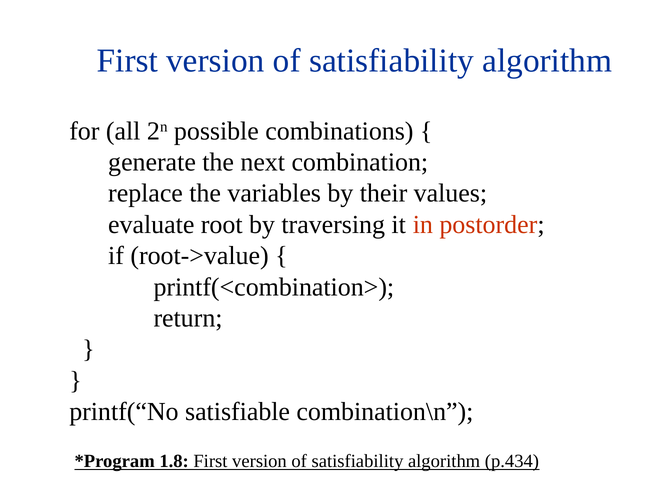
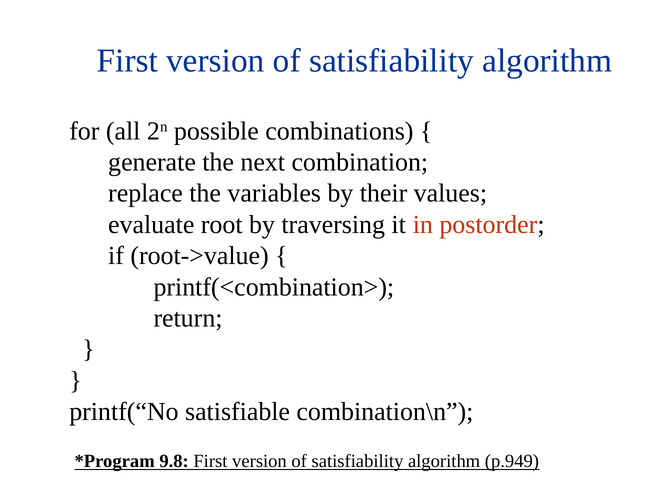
1.8: 1.8 -> 9.8 (174, 461)
p.434: p.434 -> p.949 (512, 461)
